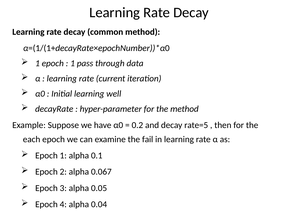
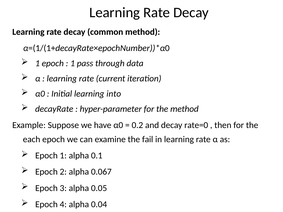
well: well -> into (114, 94)
rate=5: rate=5 -> rate=0 (196, 125)
